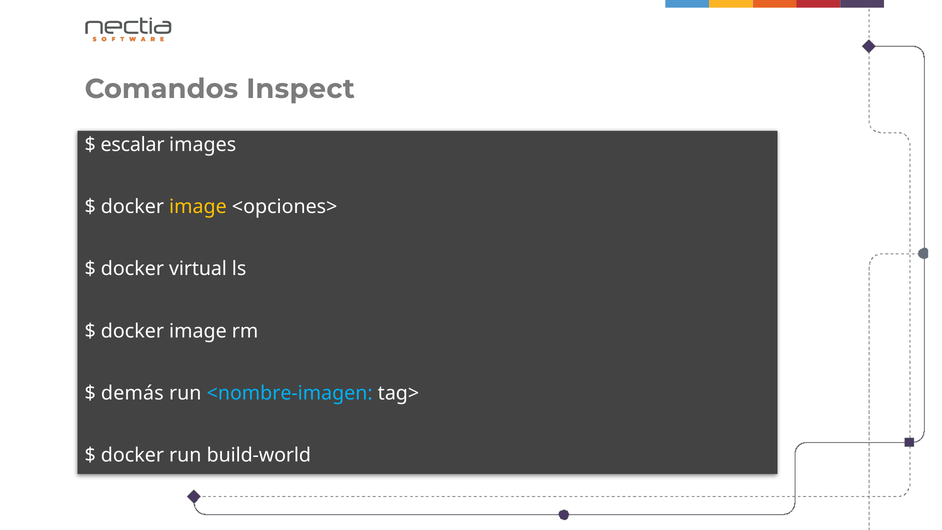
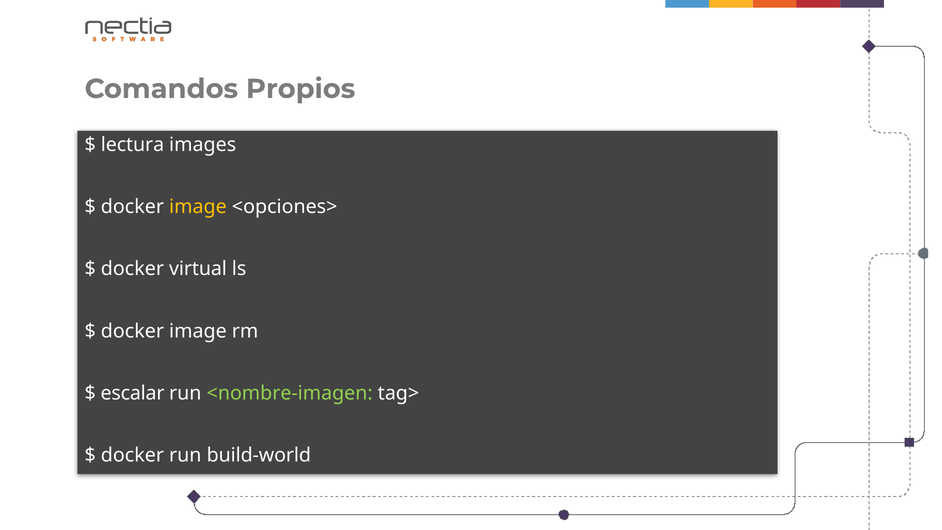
Inspect: Inspect -> Propios (301, 89)
escalar: escalar -> lectura (132, 145)
demás: demás -> escalar (133, 393)
<nombre-imagen colour: light blue -> light green (290, 393)
